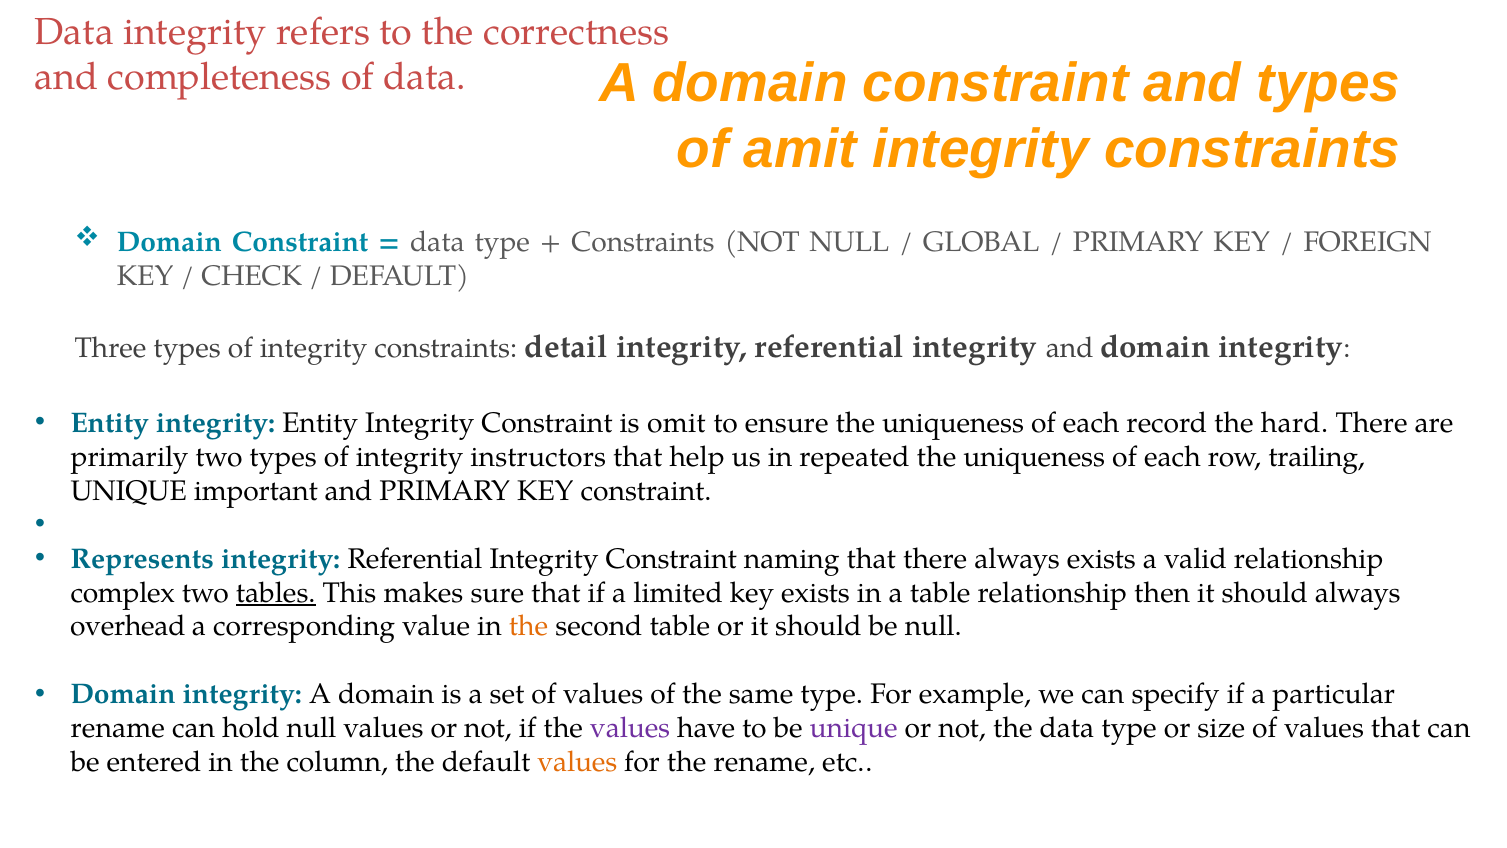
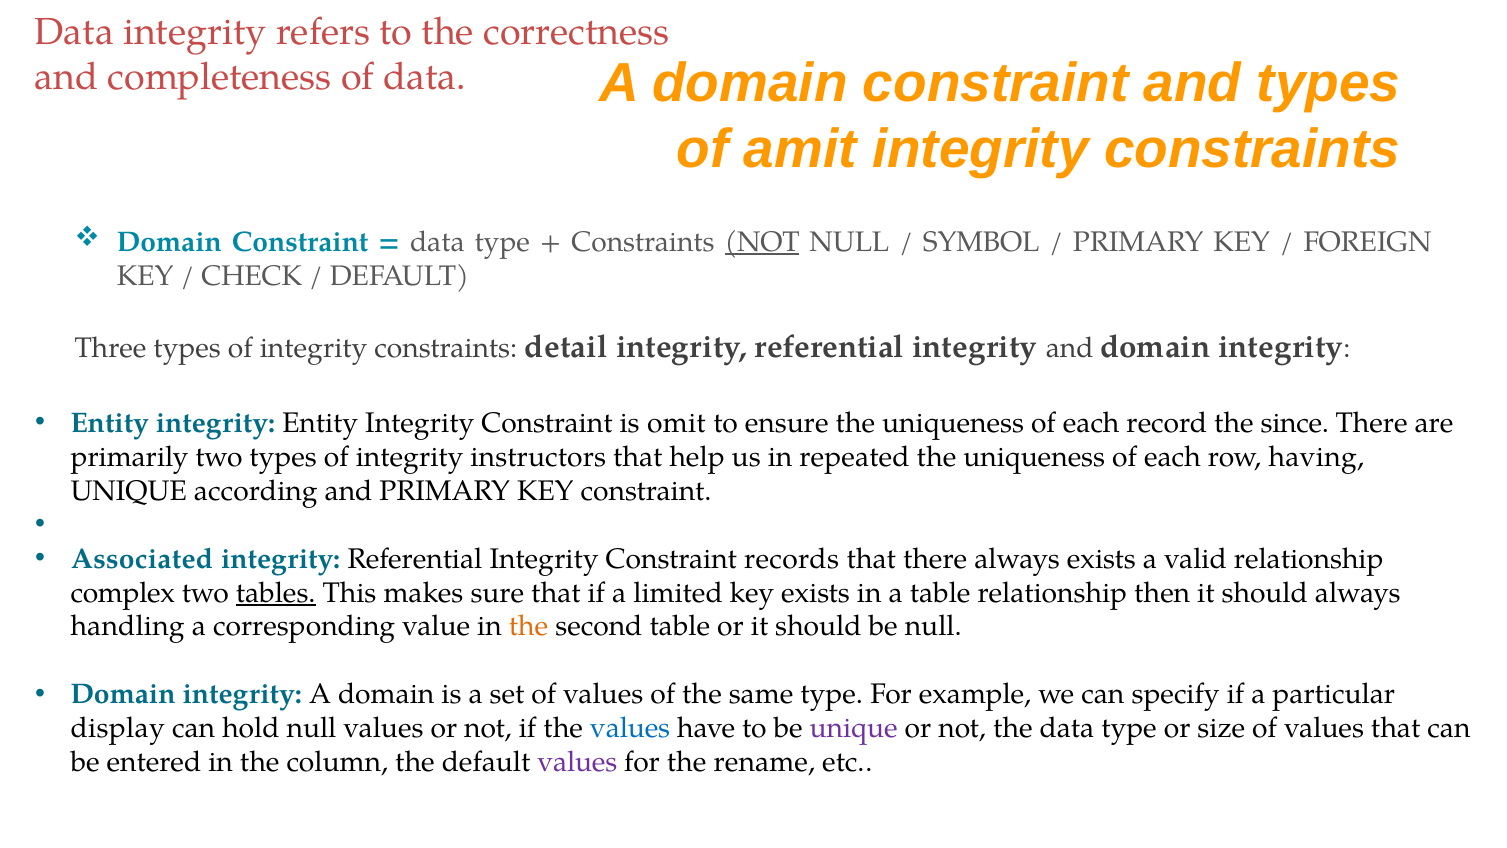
NOT underline: none -> present (762, 242)
GLOBAL: GLOBAL -> SYMBOL (981, 242)
hard: hard -> since (1295, 423)
trailing: trailing -> having (1316, 457)
important: important -> according (256, 491)
Represents: Represents -> Associated (142, 559)
naming: naming -> records (792, 559)
overhead: overhead -> handling (128, 626)
rename: rename -> display (118, 728)
values colour: purple -> blue (630, 728)
values colour: orange -> purple (577, 762)
